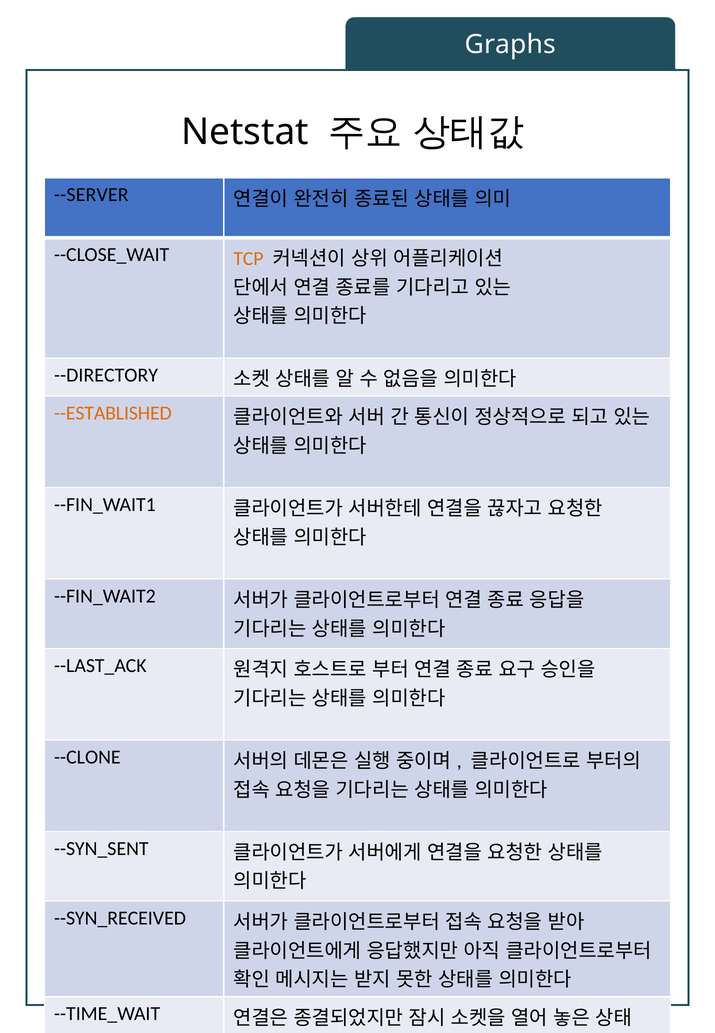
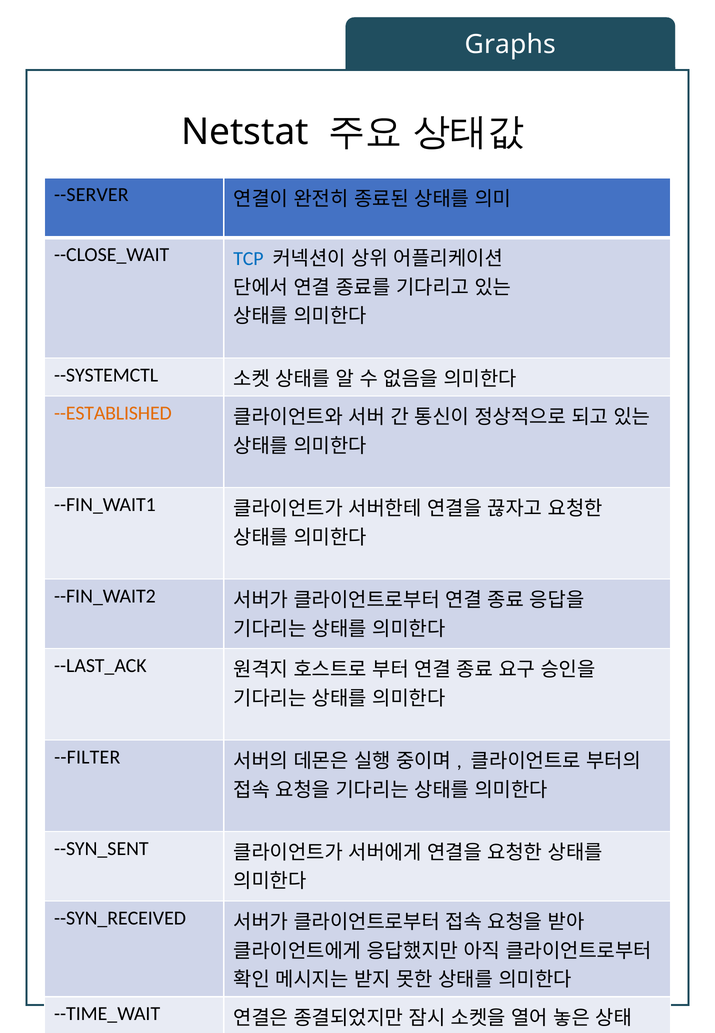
TCP colour: orange -> blue (248, 259)
--DIRECTORY: --DIRECTORY -> --SYSTEMCTL (106, 375)
--CLONE: --CLONE -> --FILTER (87, 757)
